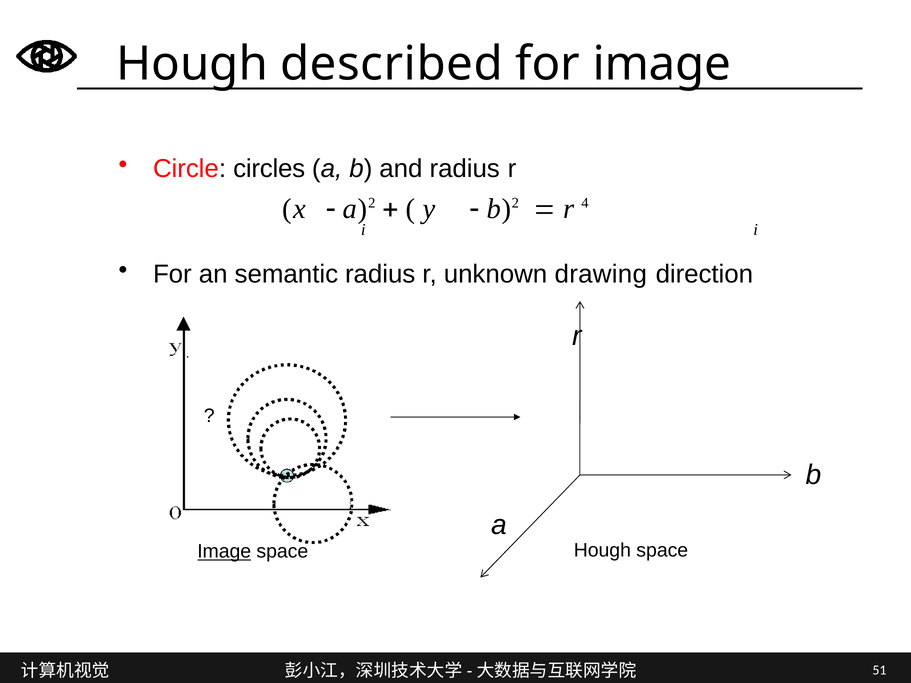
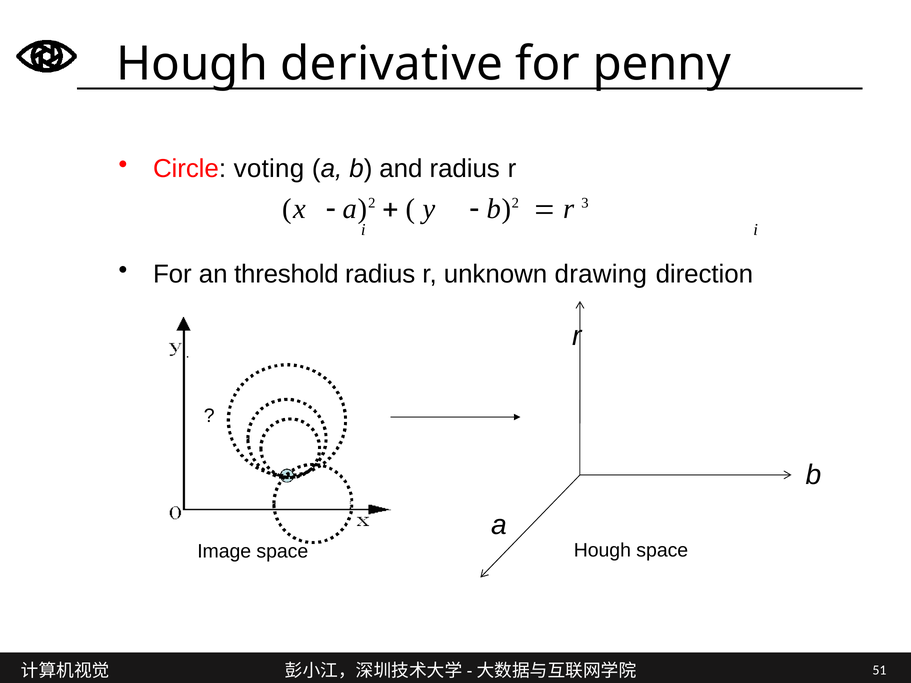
described: described -> derivative (392, 64)
for image: image -> penny (662, 64)
circles: circles -> voting (269, 169)
4: 4 -> 3 (585, 203)
semantic: semantic -> threshold (286, 274)
Image underline: present -> none (224, 552)
